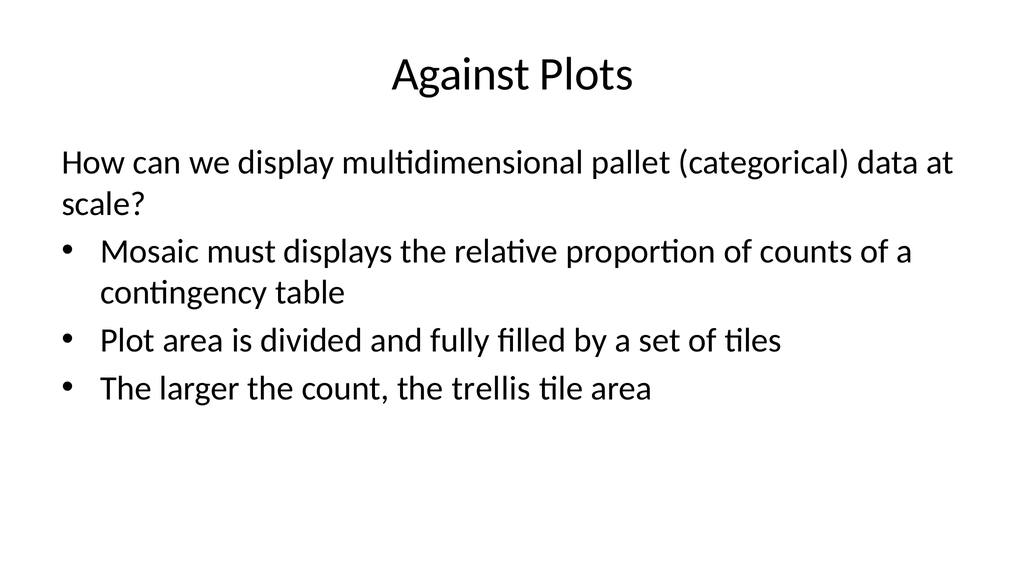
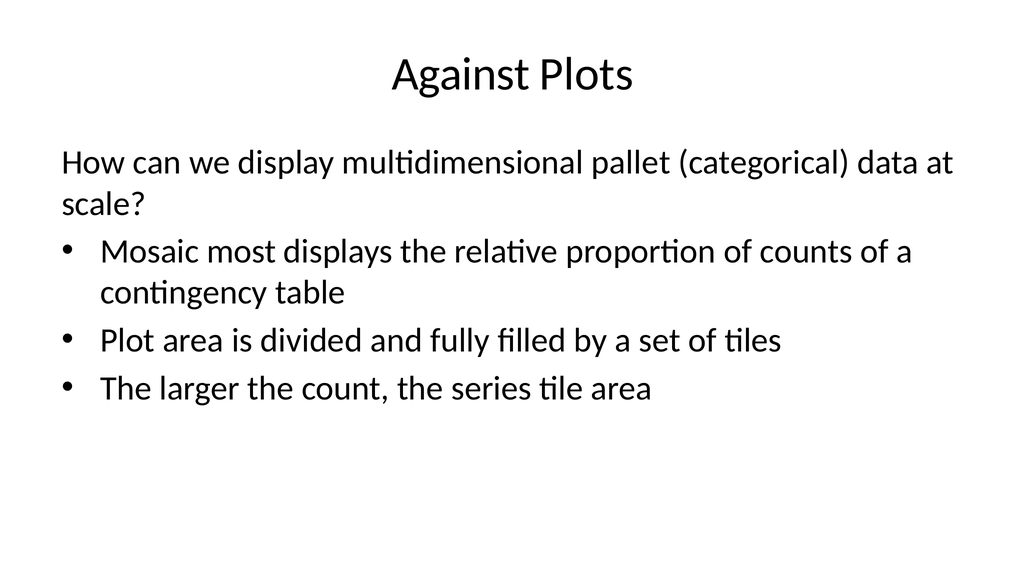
must: must -> most (241, 252)
trellis: trellis -> series (491, 388)
